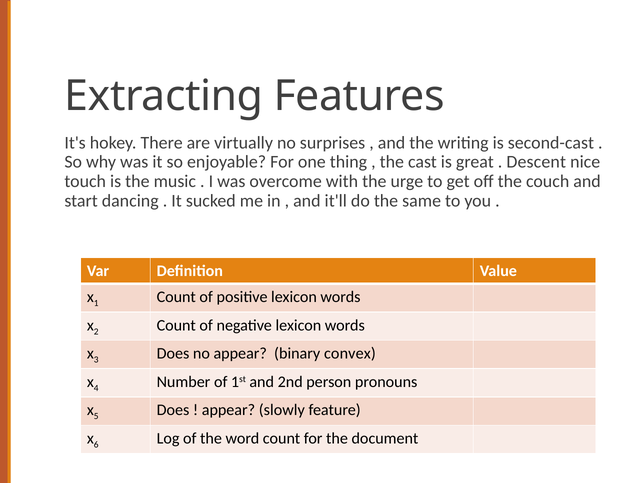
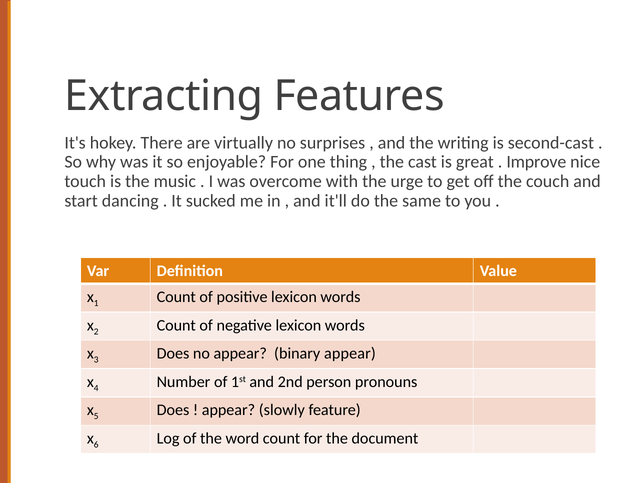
Descent: Descent -> Improve (536, 162)
binary convex: convex -> appear (350, 354)
